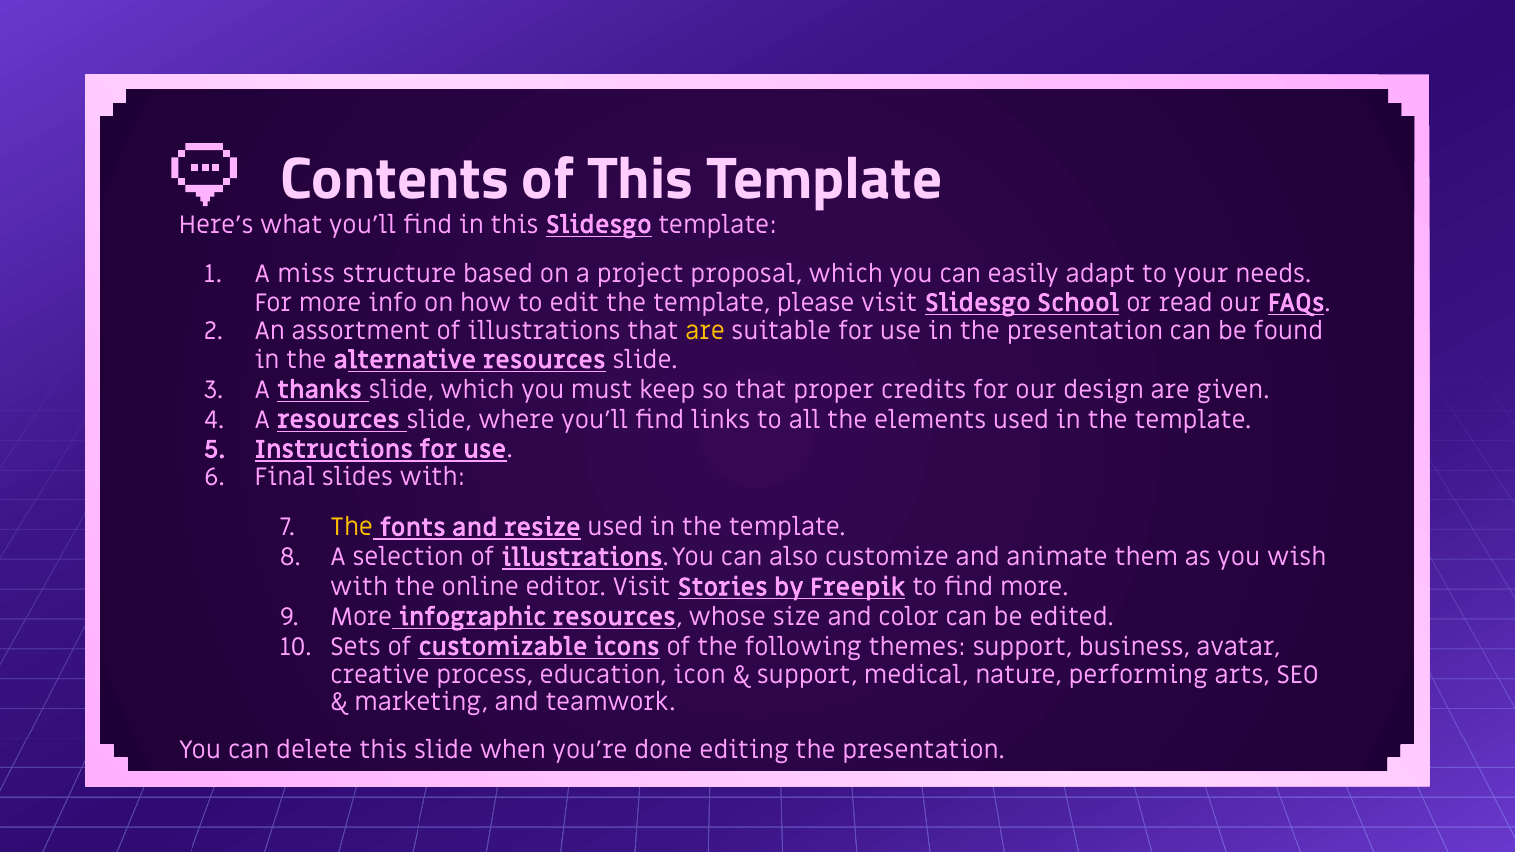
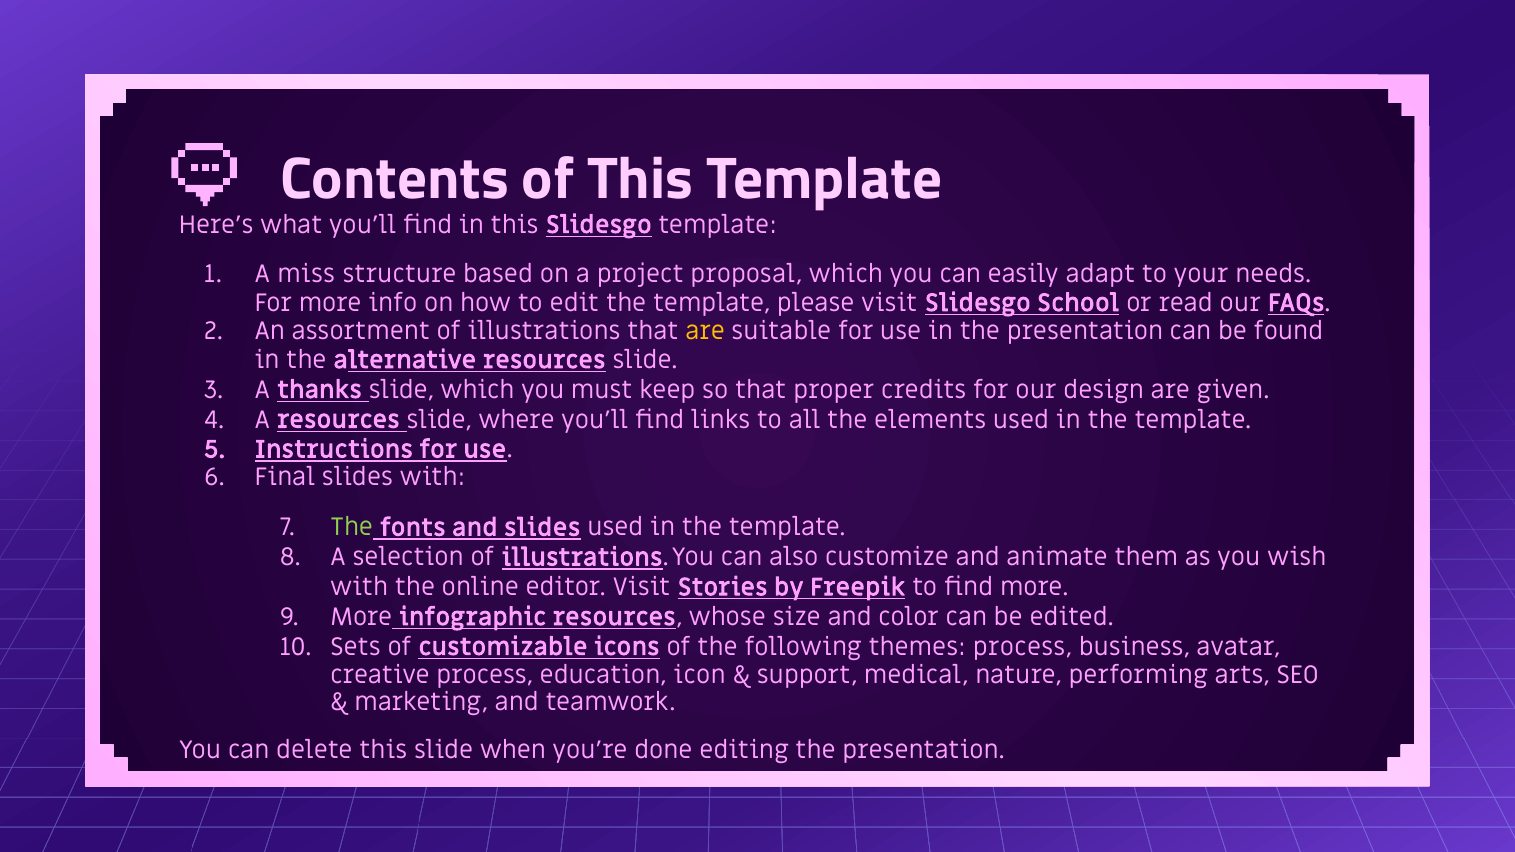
The colour: yellow -> light green (352, 528)
and resize: resize -> slides (542, 528)
themes support: support -> process (1022, 647)
